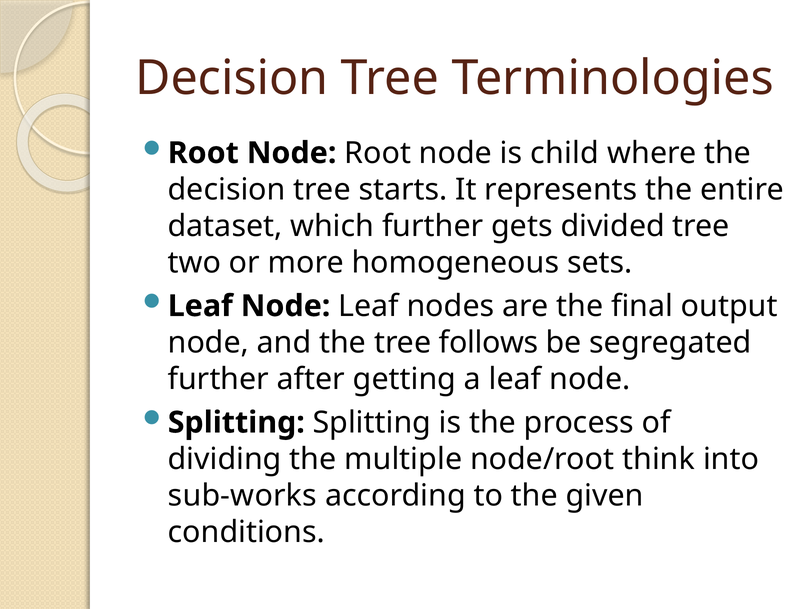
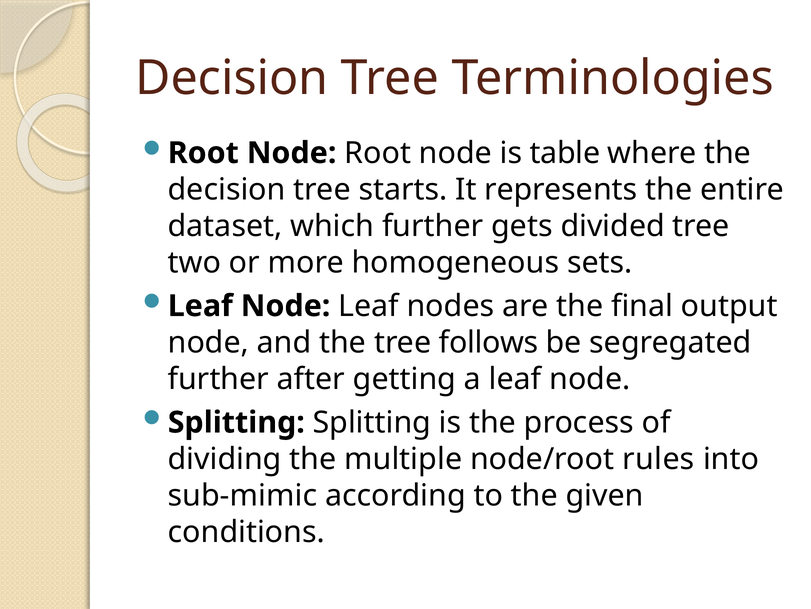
child: child -> table (565, 153)
think: think -> rules (658, 459)
sub-works: sub-works -> sub-mimic (242, 495)
